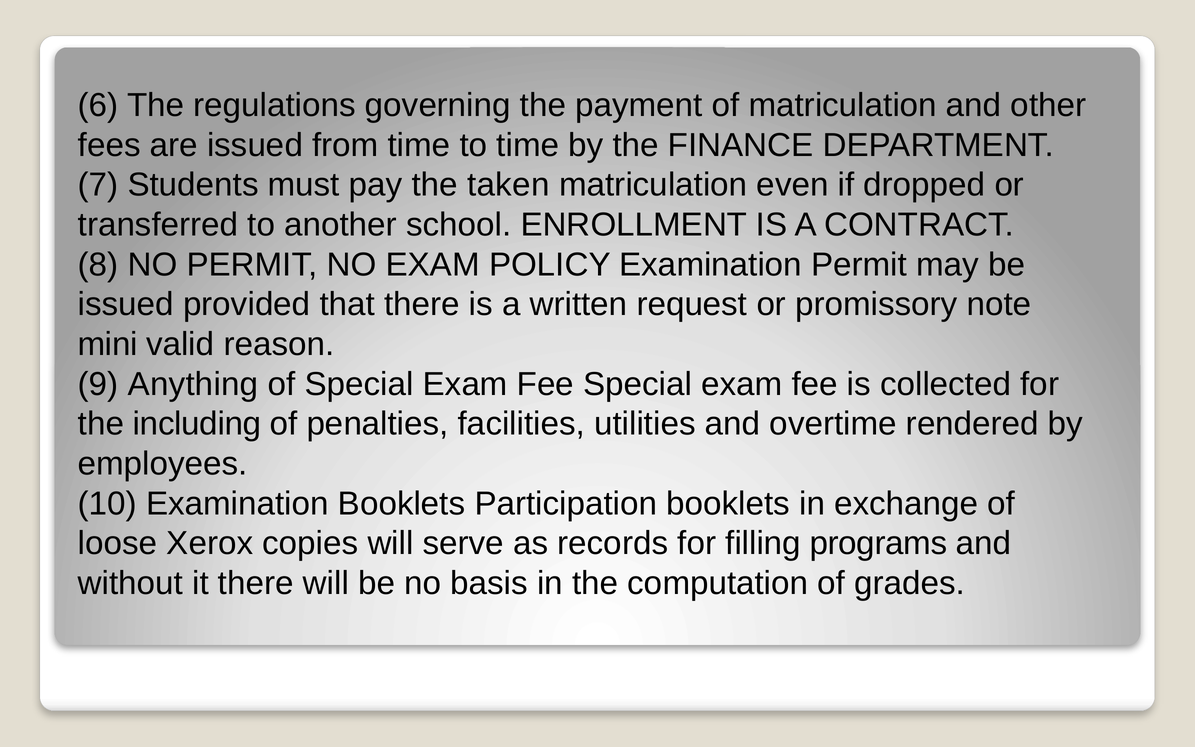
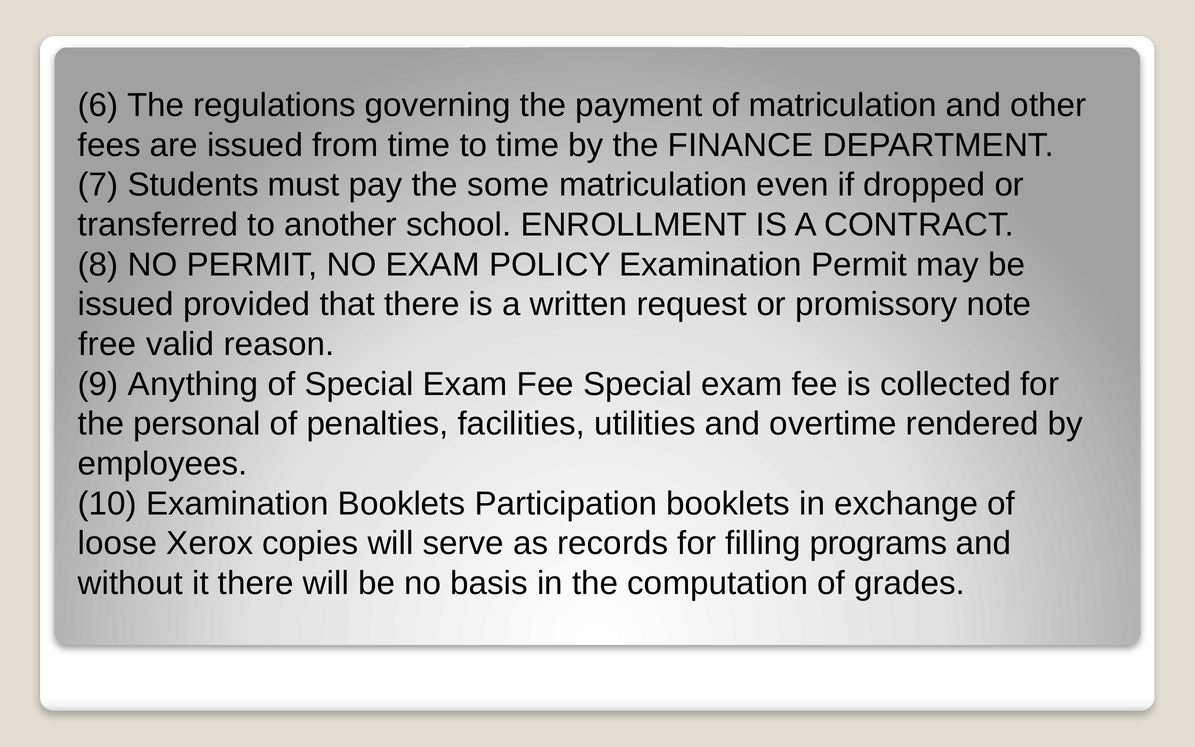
taken: taken -> some (508, 185)
mini: mini -> free (107, 344)
including: including -> personal (197, 424)
